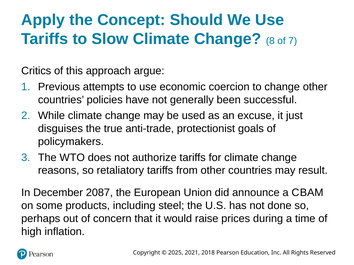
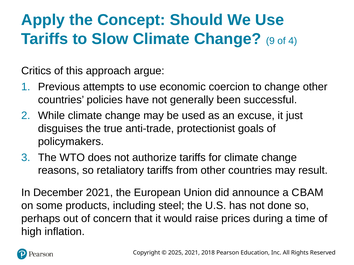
8: 8 -> 9 (270, 41)
7: 7 -> 4 (293, 41)
December 2087: 2087 -> 2021 (99, 193)
